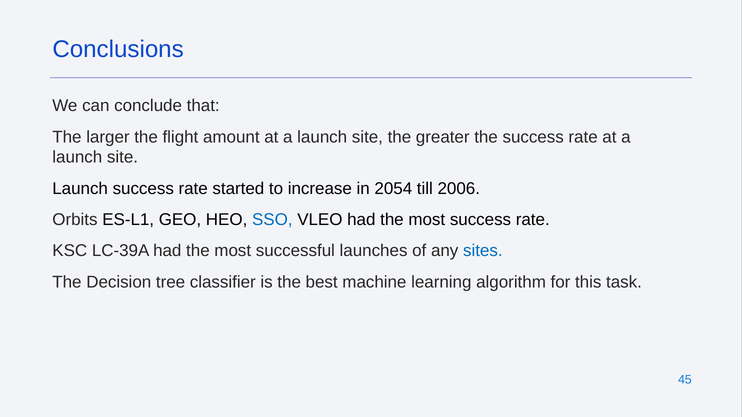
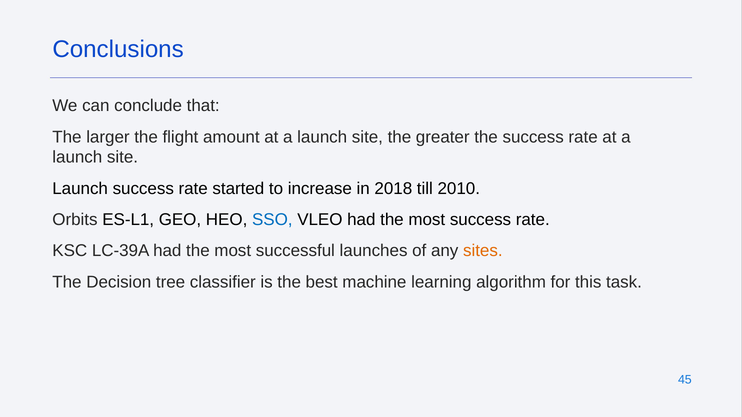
2054: 2054 -> 2018 (393, 189)
2006: 2006 -> 2010 (459, 189)
sites colour: blue -> orange (483, 251)
